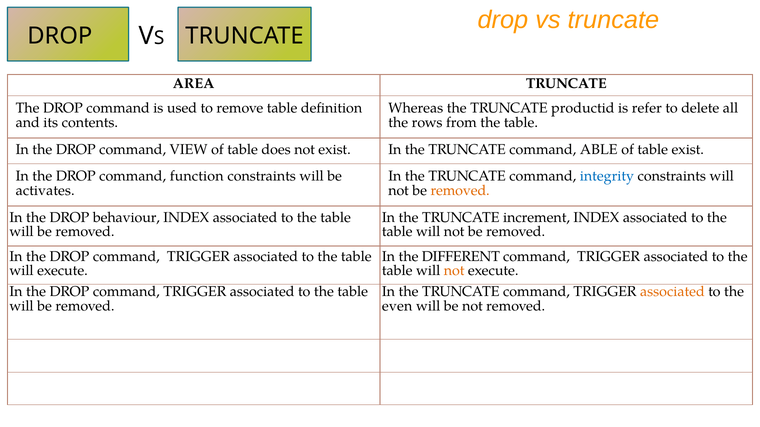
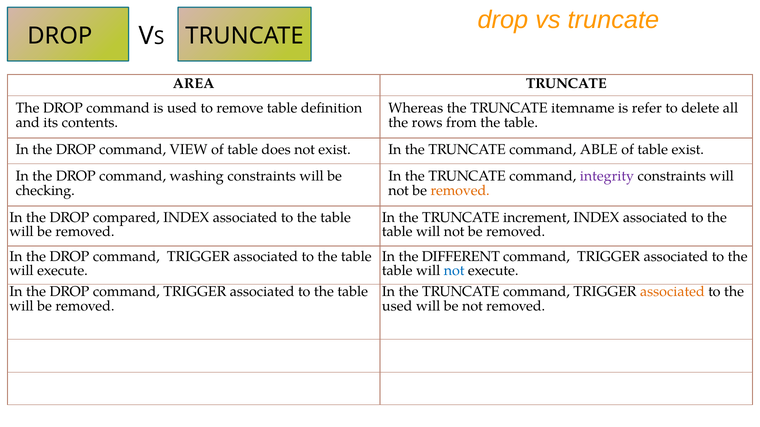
productid: productid -> itemname (583, 108)
function: function -> washing (197, 176)
integrity colour: blue -> purple (607, 176)
activates: activates -> checking (45, 191)
behaviour: behaviour -> compared (126, 218)
not colour: orange -> blue (454, 271)
even: even -> used (397, 306)
